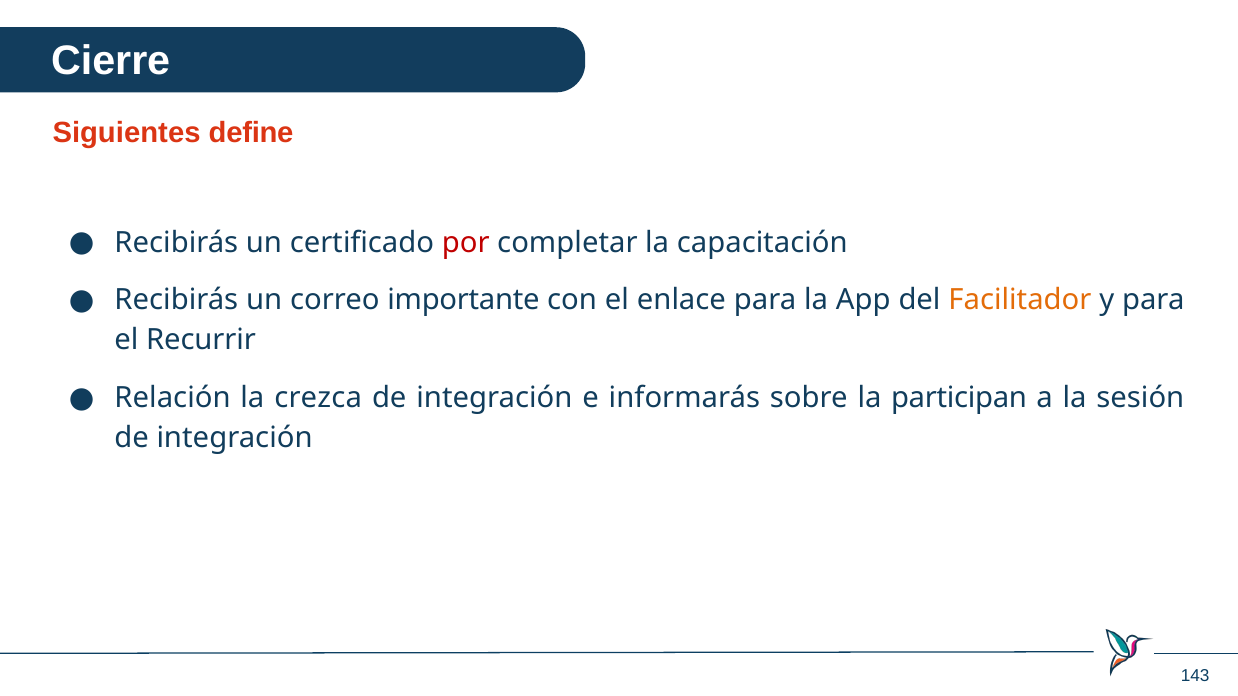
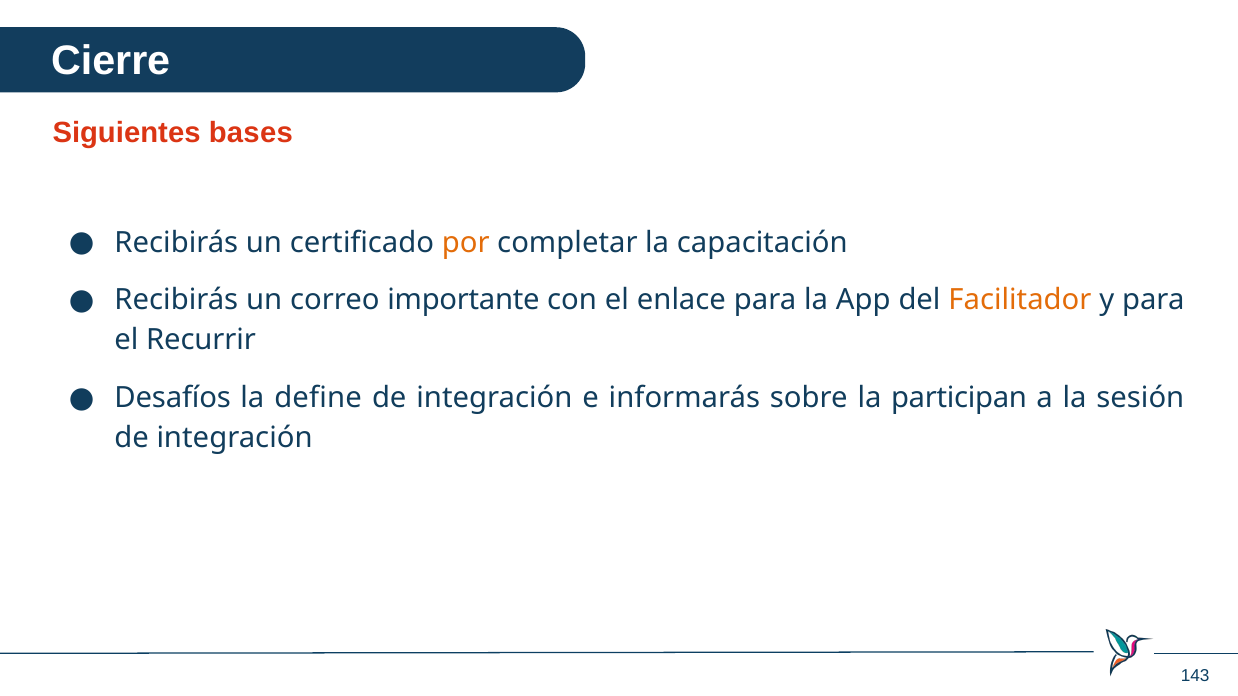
define: define -> bases (251, 133)
por colour: red -> orange (466, 243)
Relación: Relación -> Desafíos (173, 398)
crezca: crezca -> define (318, 398)
